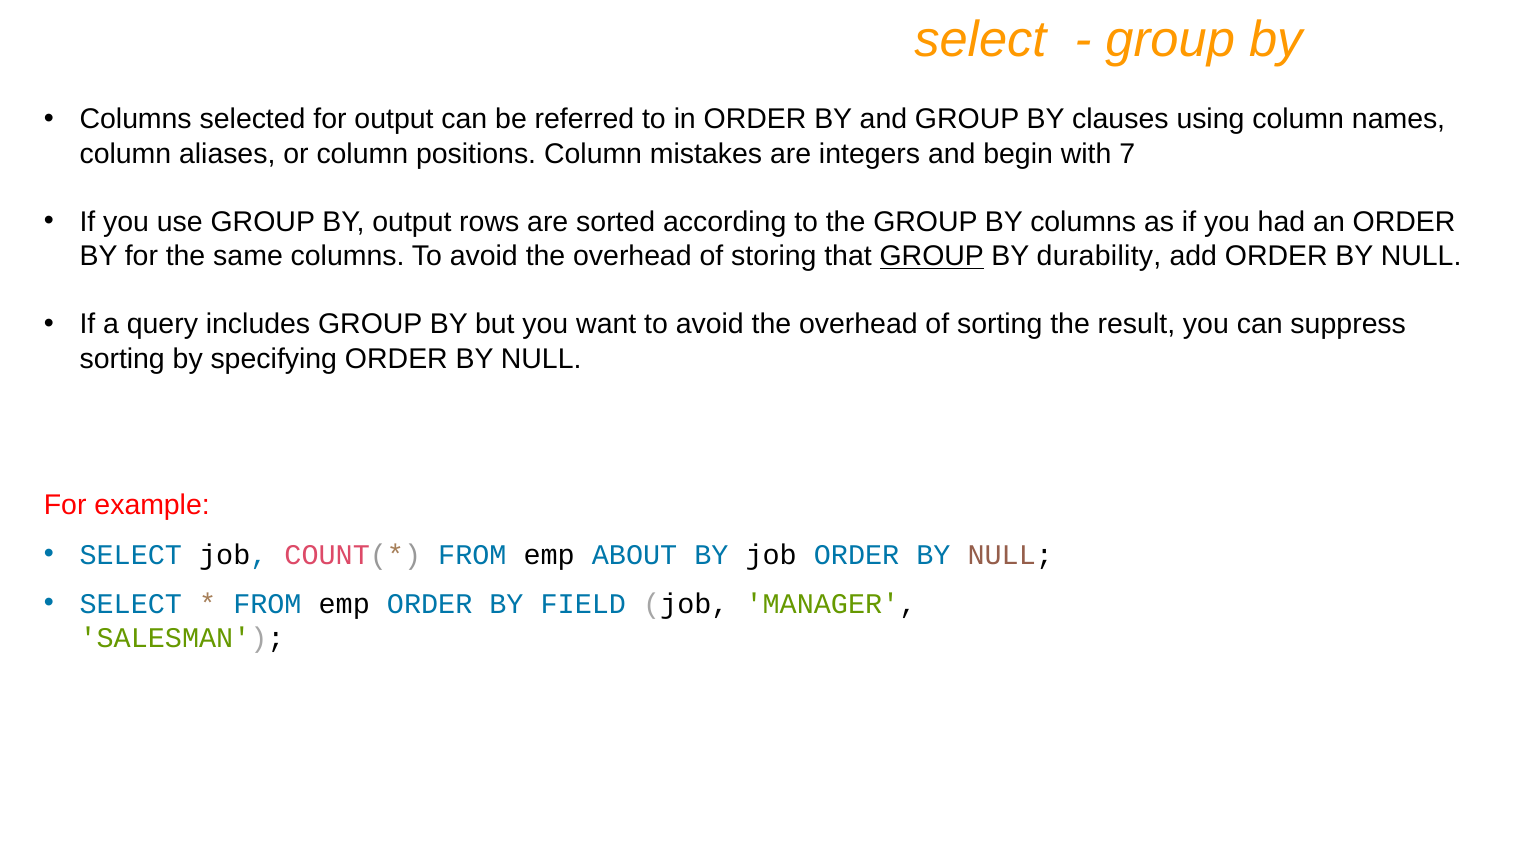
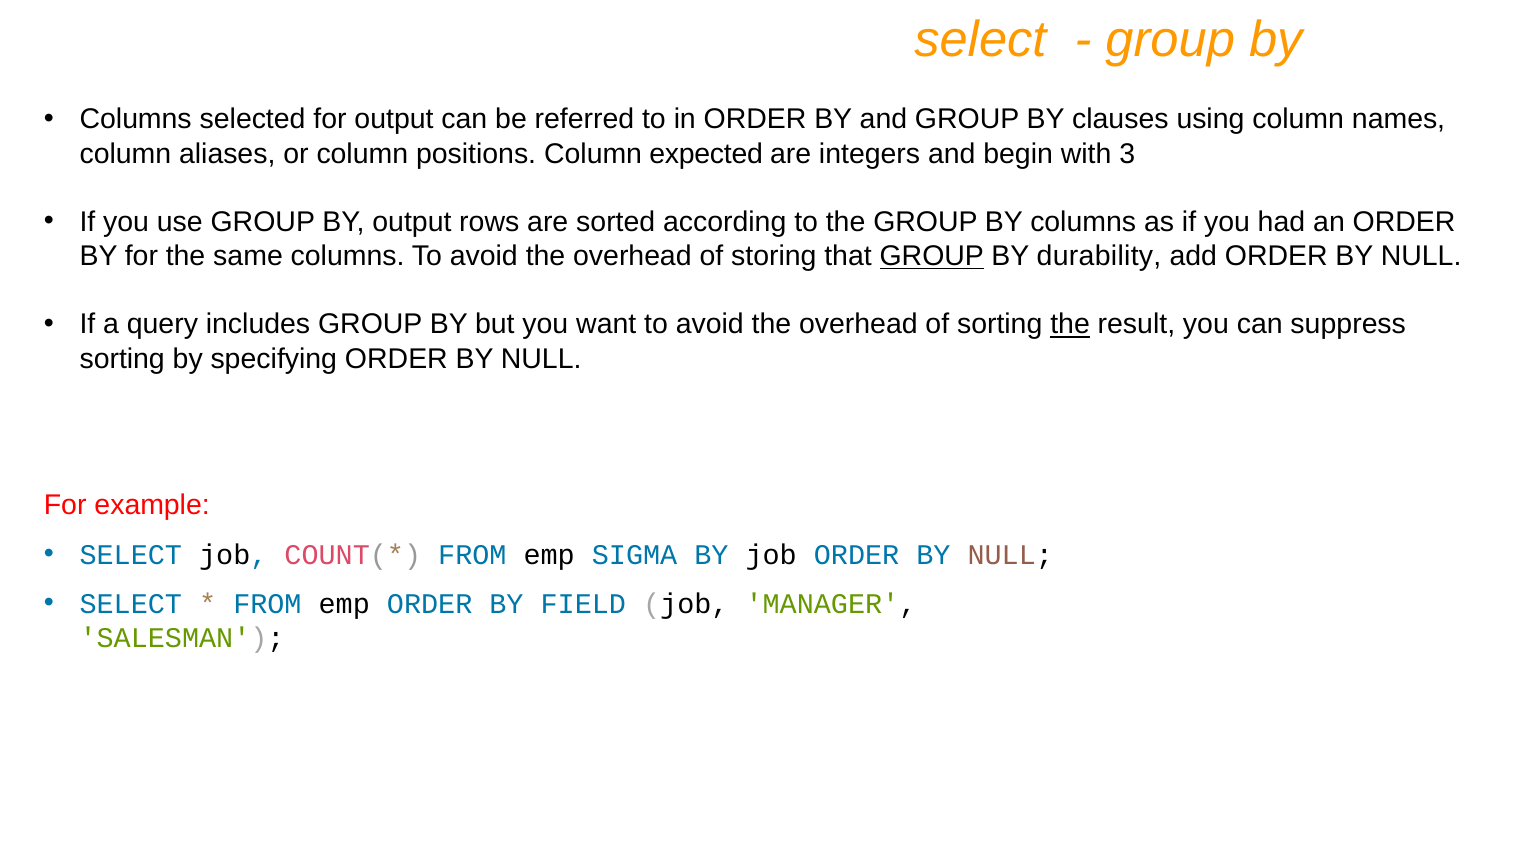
mistakes: mistakes -> expected (706, 154)
7: 7 -> 3 (1127, 154)
the underline: none -> present (1070, 324)
ABOUT: ABOUT -> SIGMA (635, 555)
